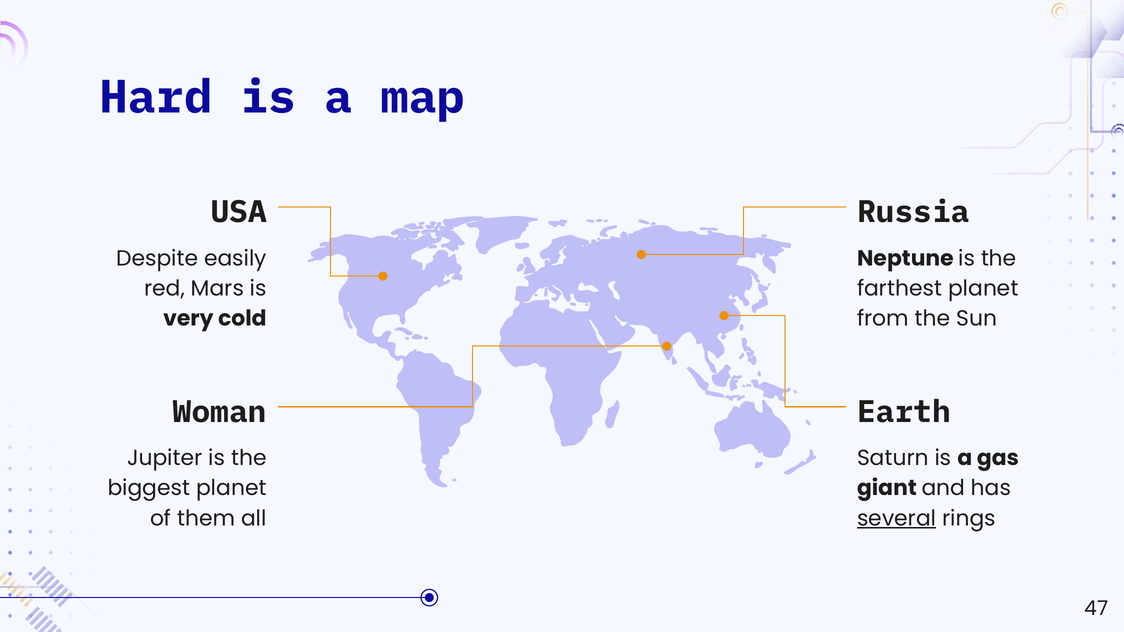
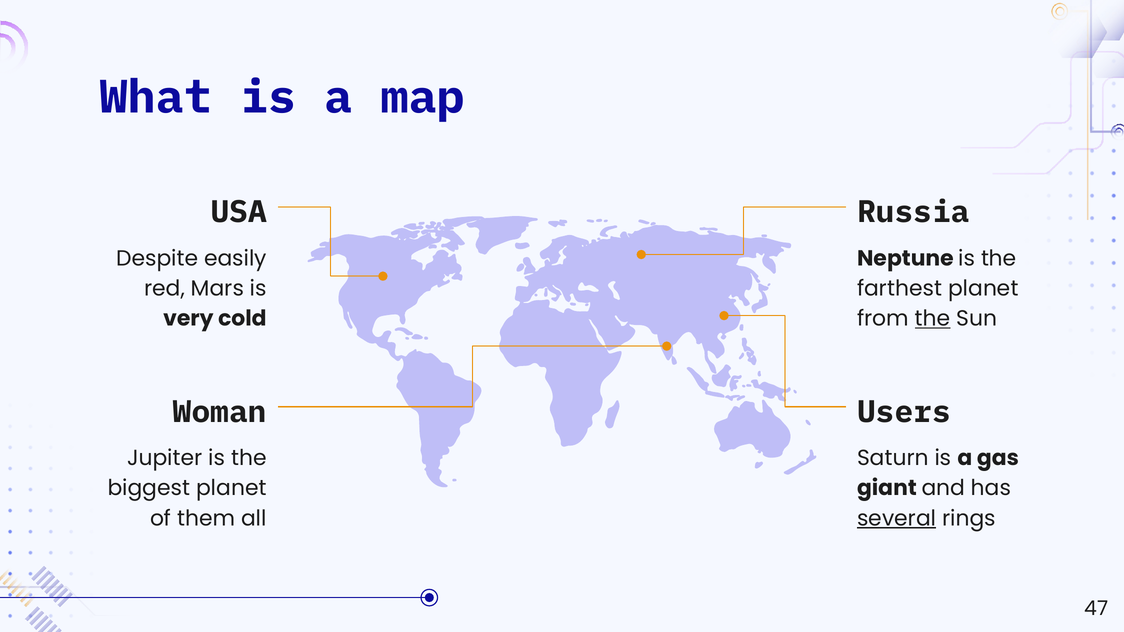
Hard: Hard -> What (156, 97)
the underline: none -> present (933, 319)
Earth: Earth -> Users (904, 412)
